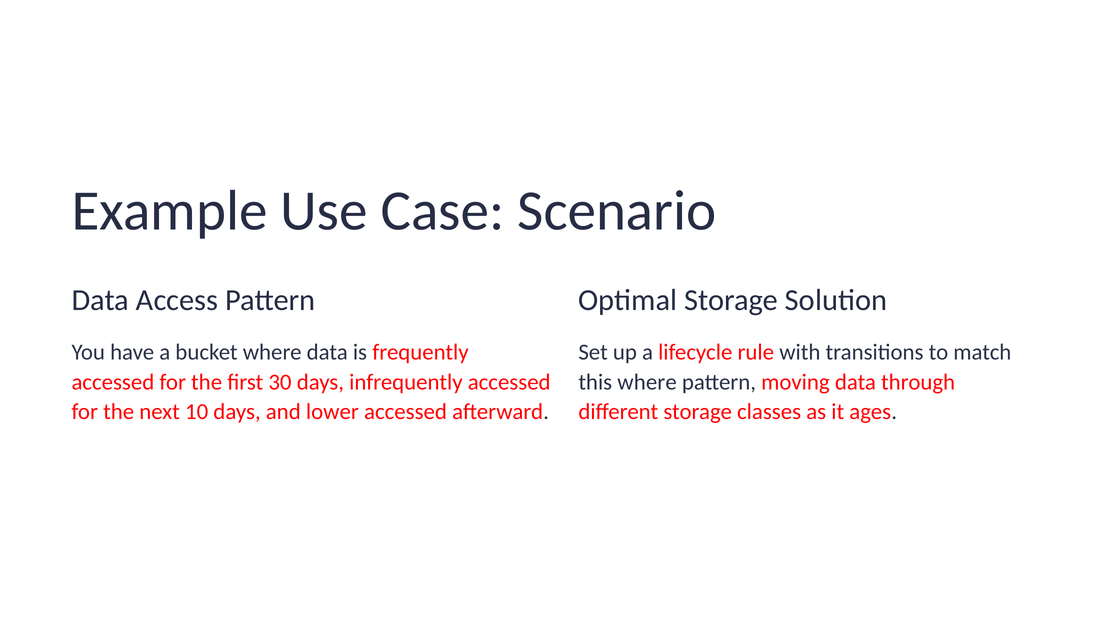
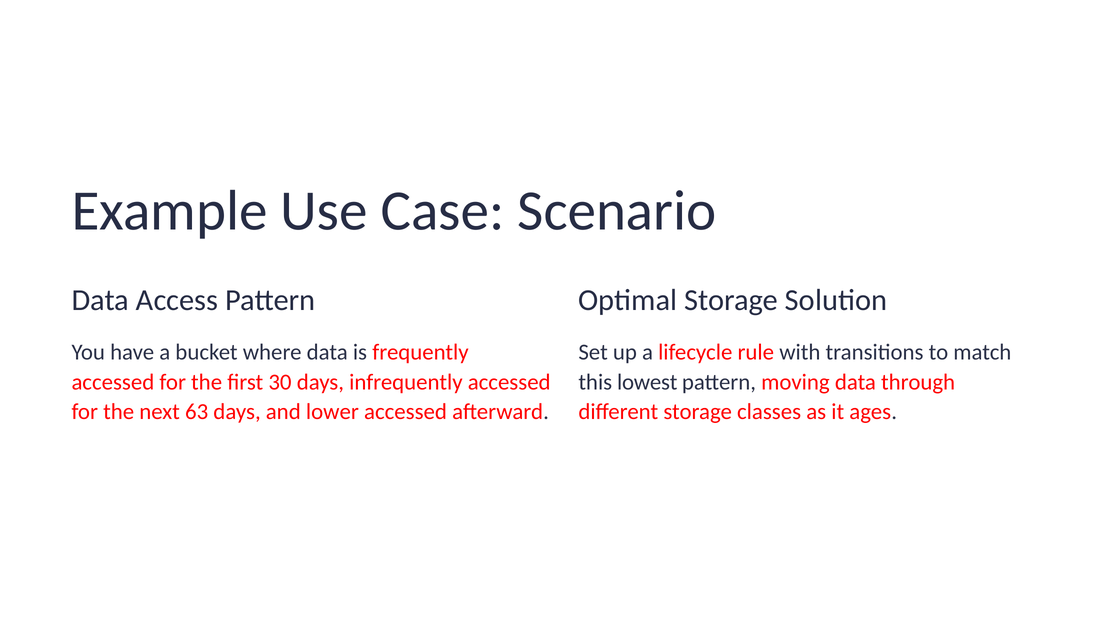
this where: where -> lowest (647, 382)
10: 10 -> 63 (197, 412)
